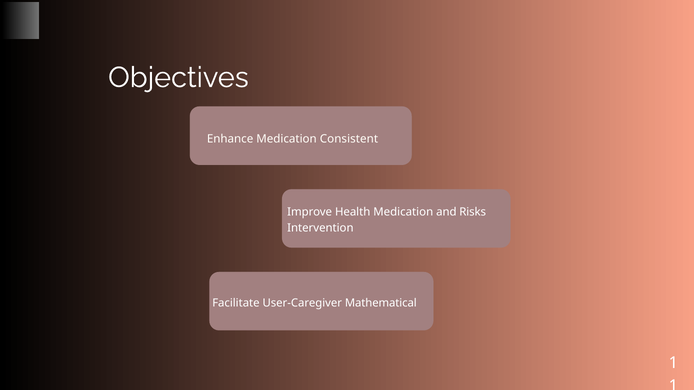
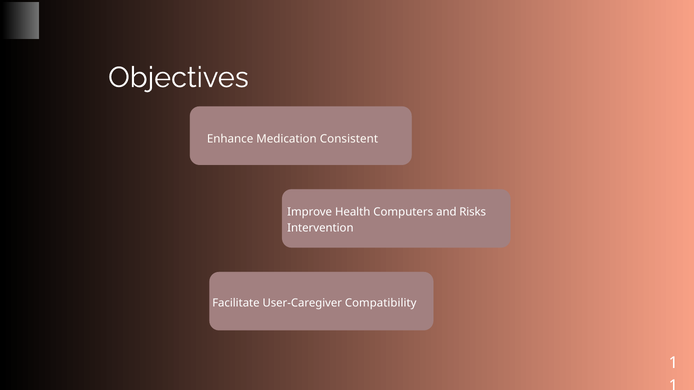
Health Medication: Medication -> Computers (403, 212)
Mathematical: Mathematical -> Compatibility (381, 303)
